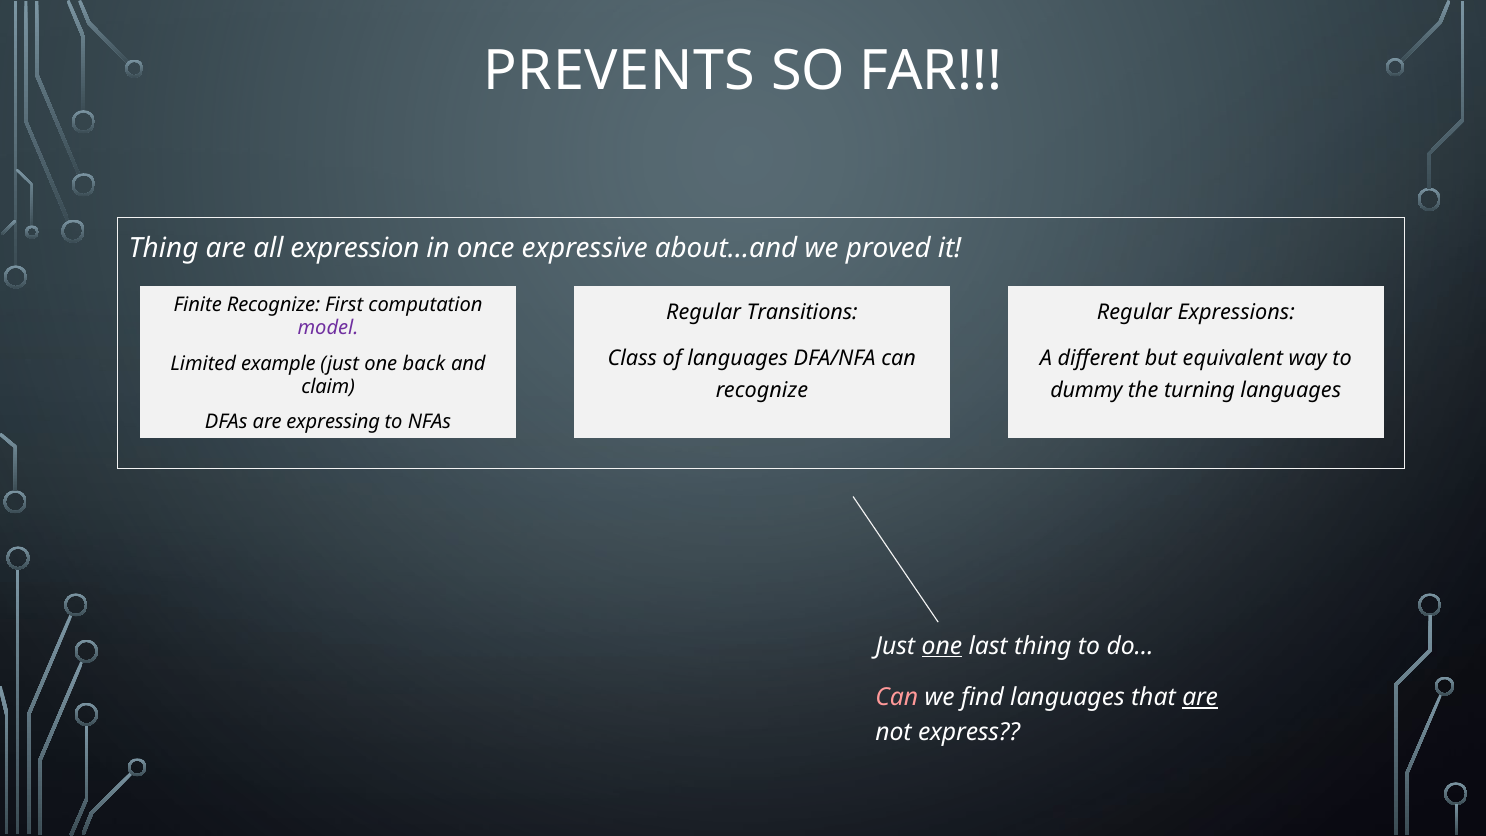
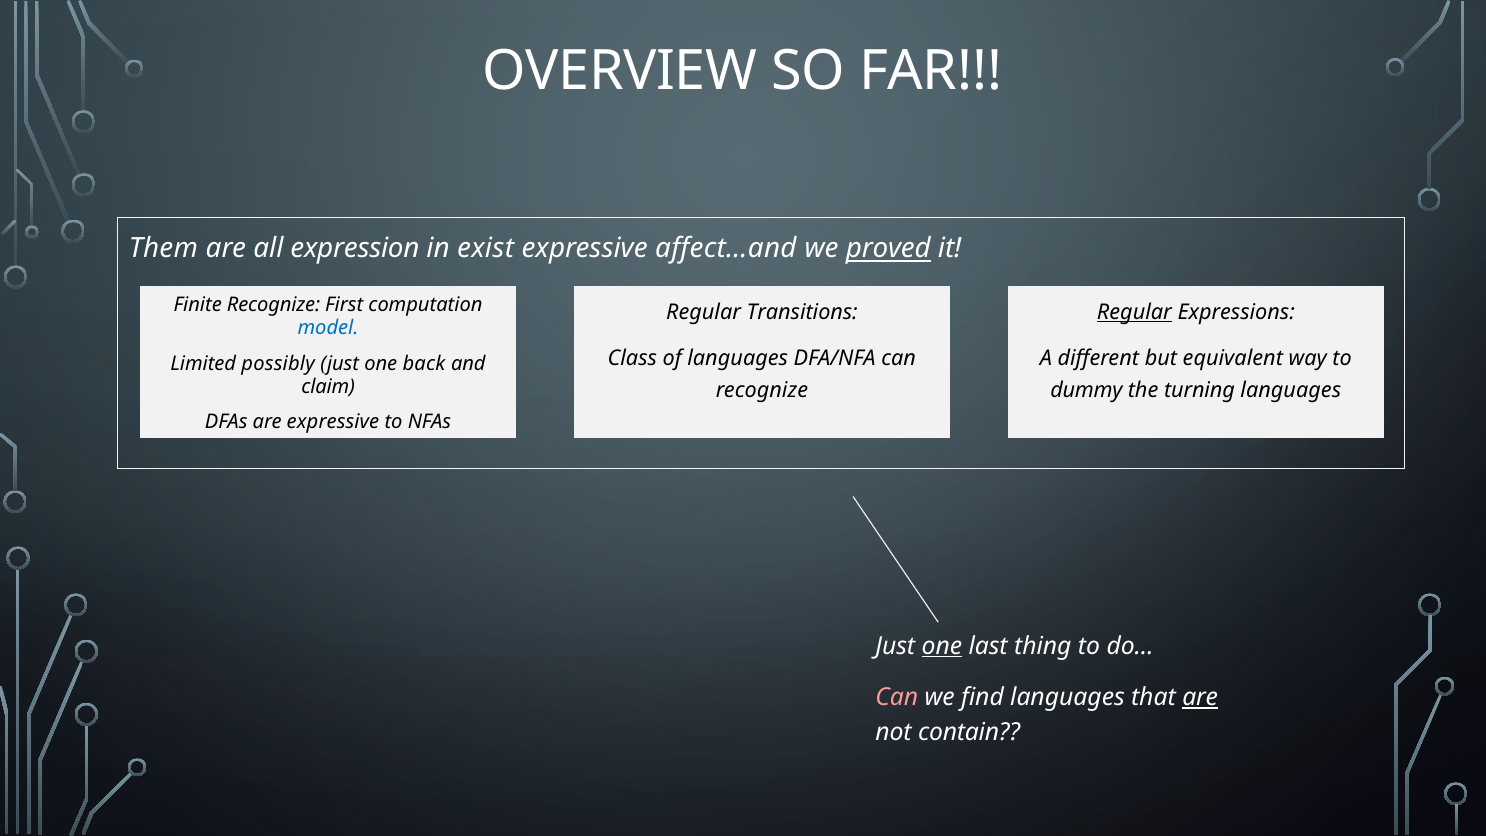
PREVENTS: PREVENTS -> OVERVIEW (620, 71)
Thing: Thing -> Them (163, 249)
once: once -> exist (486, 249)
about…and: about…and -> affect…and (726, 249)
proved underline: none -> present (888, 249)
Regular underline: none -> present (1134, 312)
model colour: purple -> blue (328, 328)
example: example -> possibly (278, 364)
are expressing: expressing -> expressive (333, 422)
express: express -> contain (969, 733)
